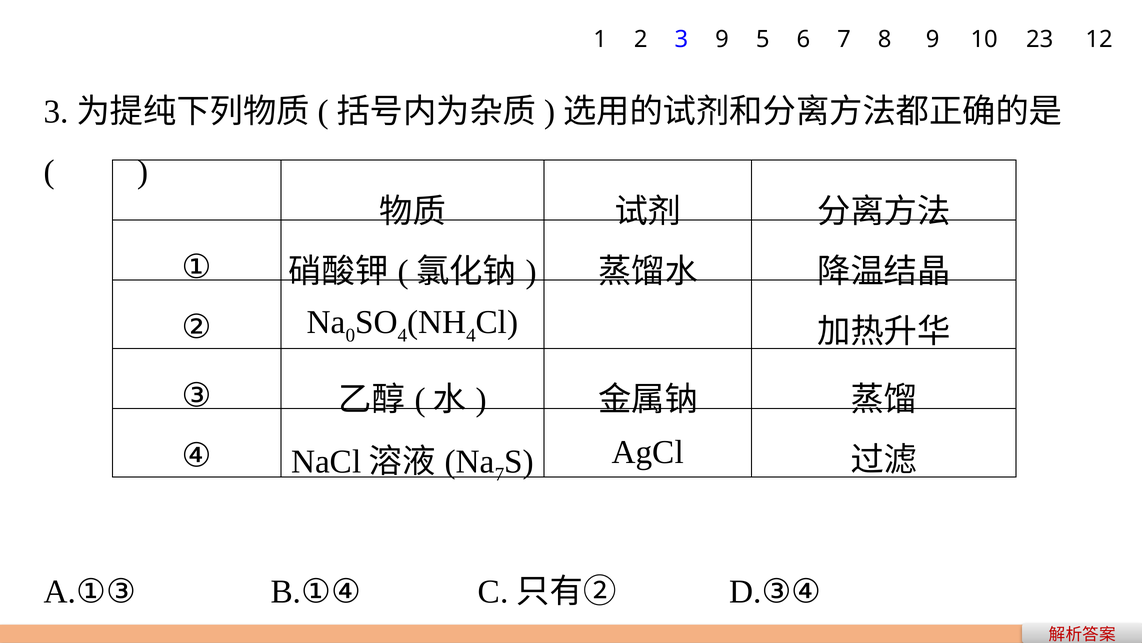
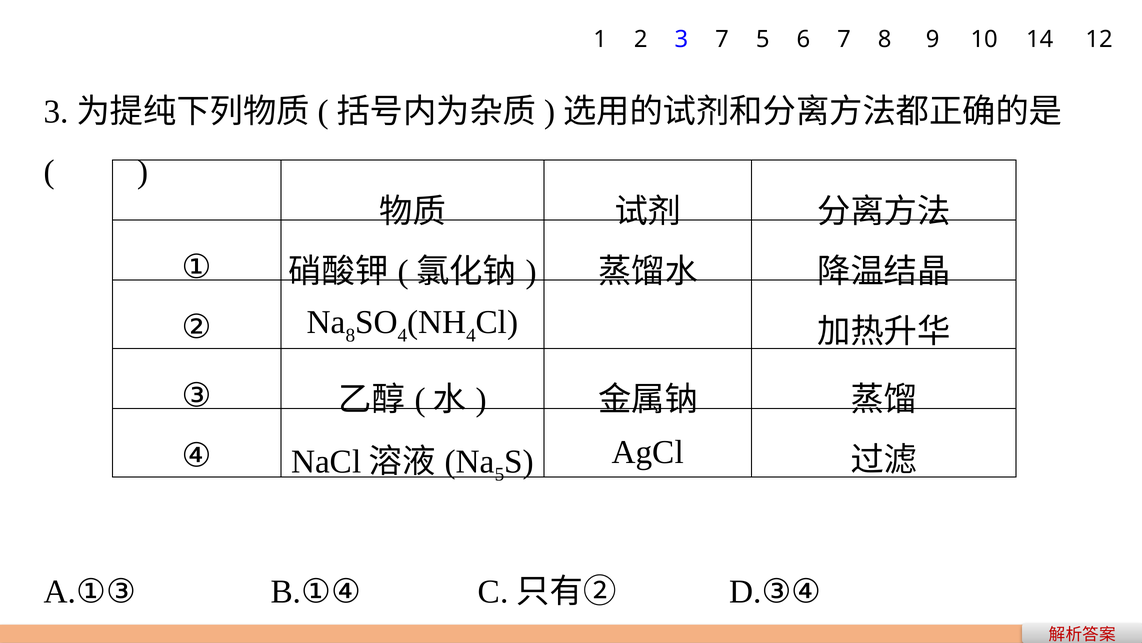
3 9: 9 -> 7 (722, 40)
23: 23 -> 14 (1040, 40)
0: 0 -> 8 (350, 335)
7: 7 -> 5 (500, 474)
